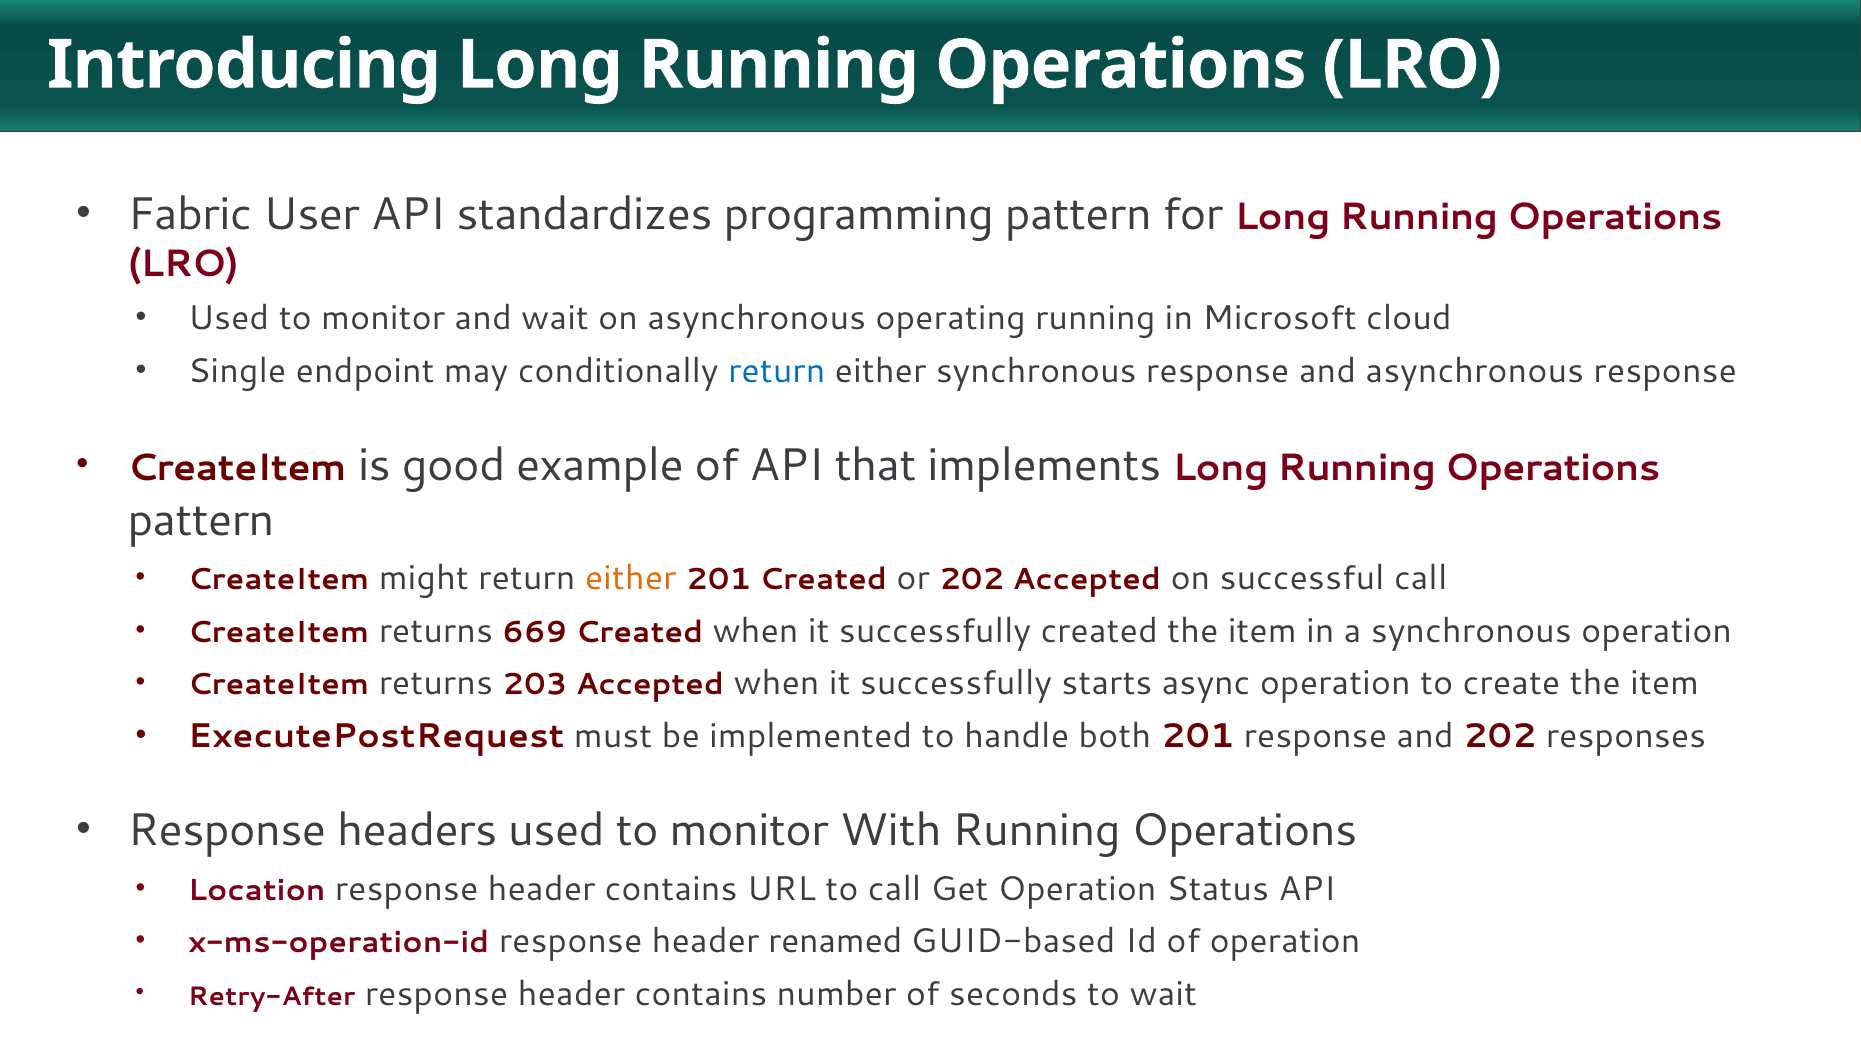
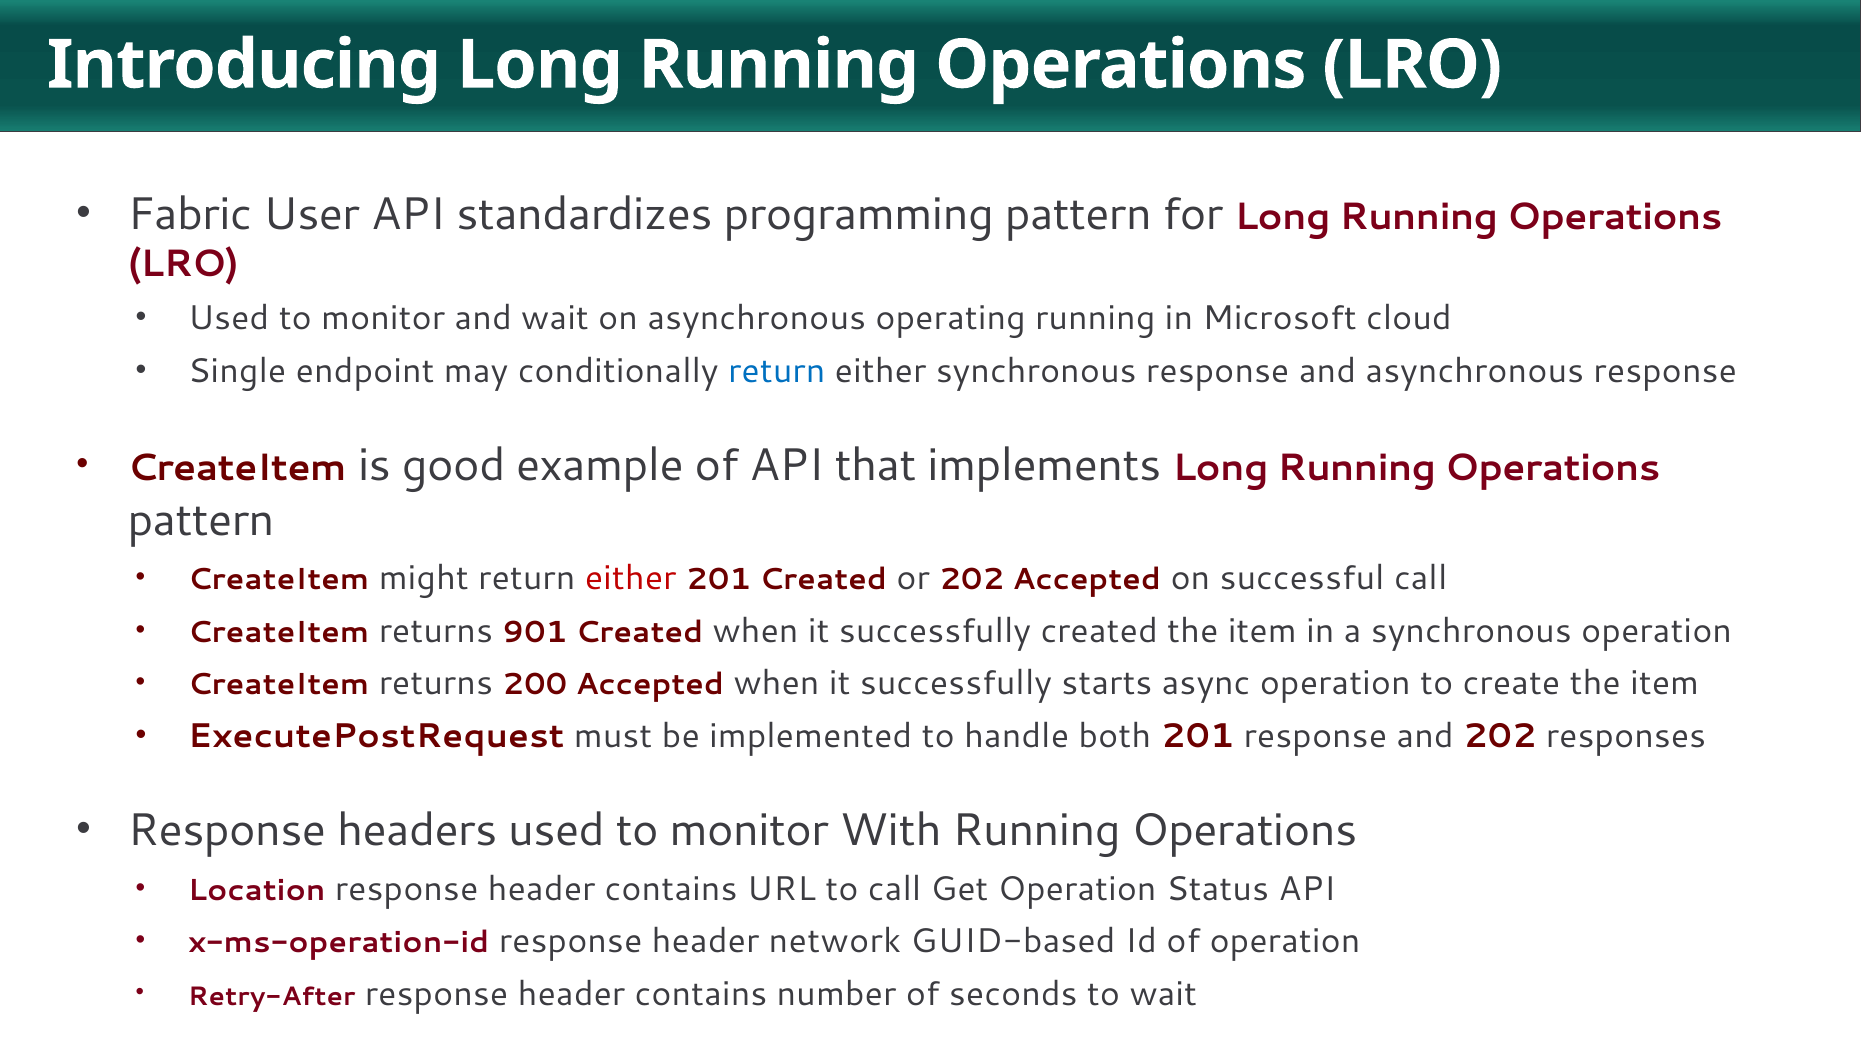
either colour: orange -> red (631, 578)
669: 669 -> 901 (535, 632)
203: 203 -> 200 (535, 685)
renamed: renamed -> network (835, 941)
